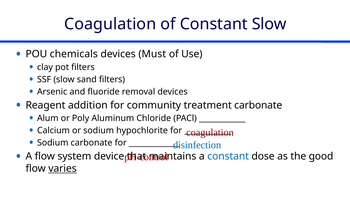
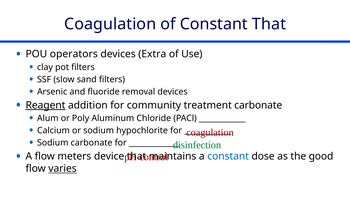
Constant Slow: Slow -> That (269, 24)
chemicals: chemicals -> operators (74, 54)
Must: Must -> Extra (152, 54)
Reagent underline: none -> present (45, 105)
disinfection colour: blue -> green (197, 145)
system: system -> meters (74, 156)
